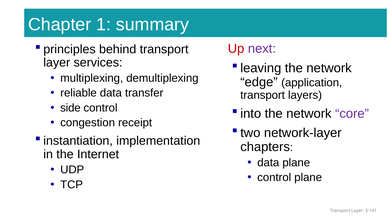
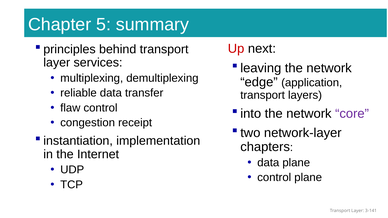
1: 1 -> 5 (104, 24)
next colour: purple -> black (262, 49)
side: side -> flaw (70, 108)
